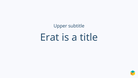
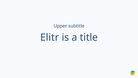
Erat: Erat -> Elitr (50, 37)
